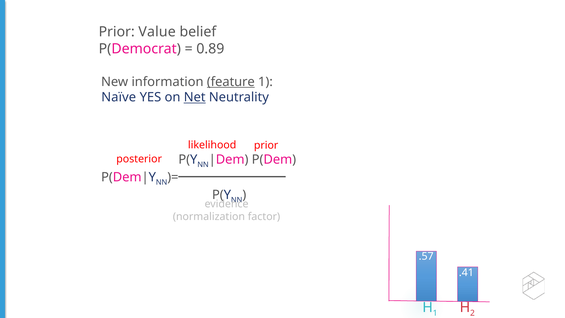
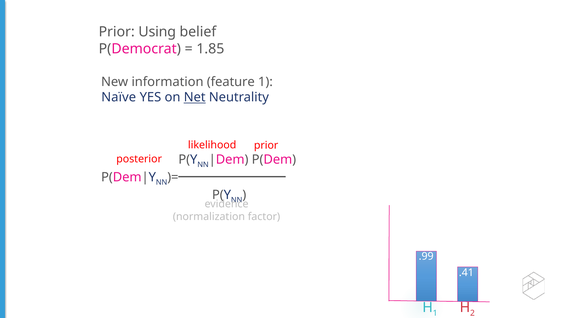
Value: Value -> Using (157, 32)
0.89: 0.89 -> 1.85 (210, 49)
feature underline: present -> none (231, 82)
.57: .57 -> .99 (426, 256)
